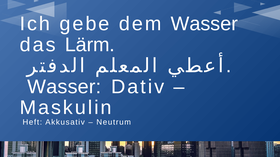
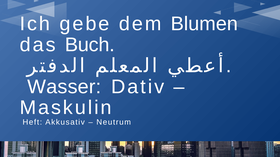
dem Wasser: Wasser -> Blumen (204, 24)
Lärm: Lärm -> Buch (90, 45)
